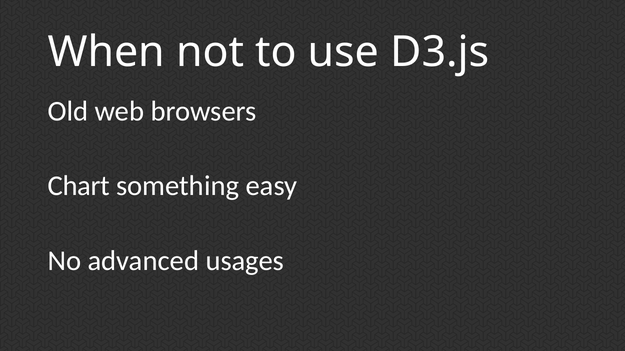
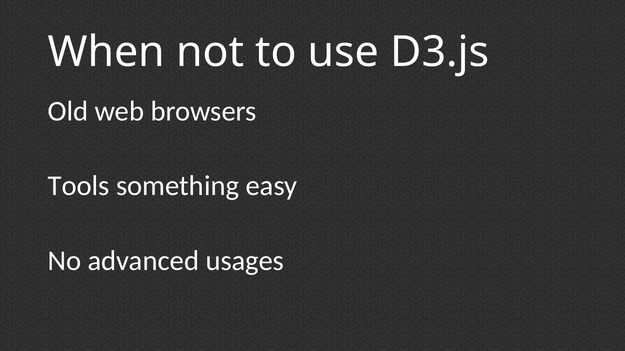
Chart: Chart -> Tools (79, 186)
